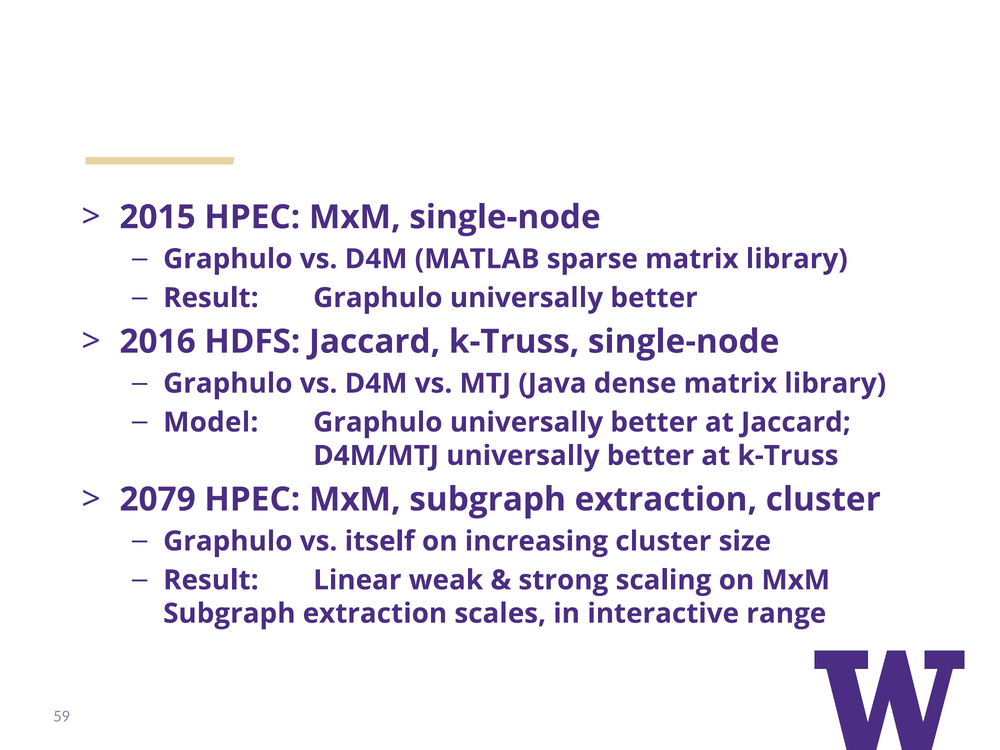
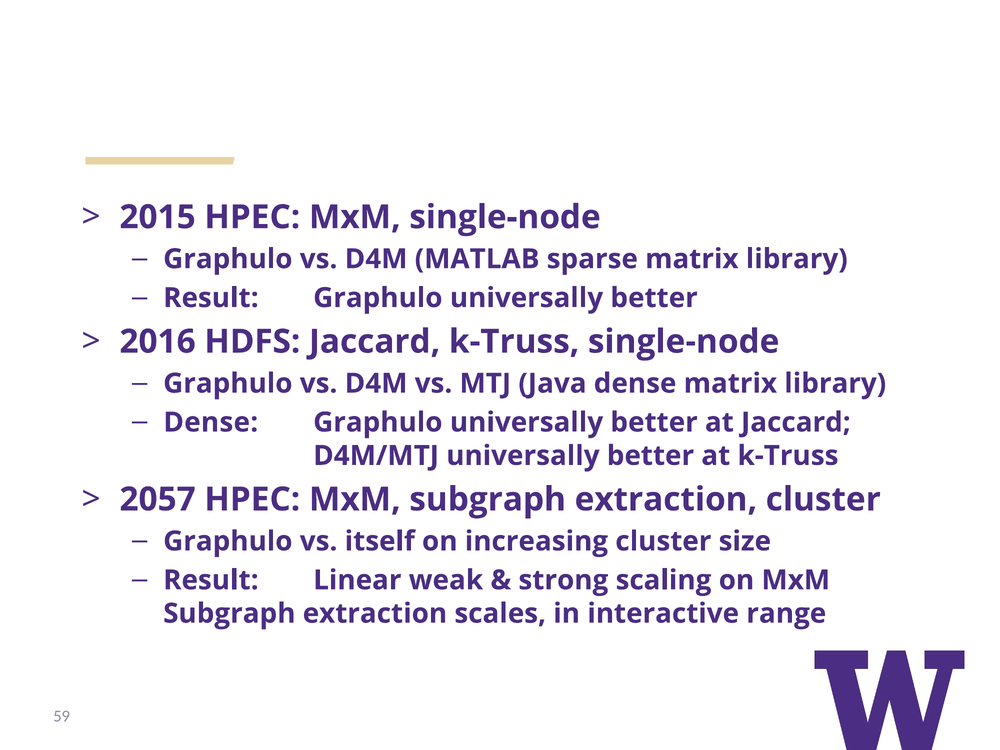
Model: Model -> Dense (211, 422)
2079: 2079 -> 2057 (158, 499)
